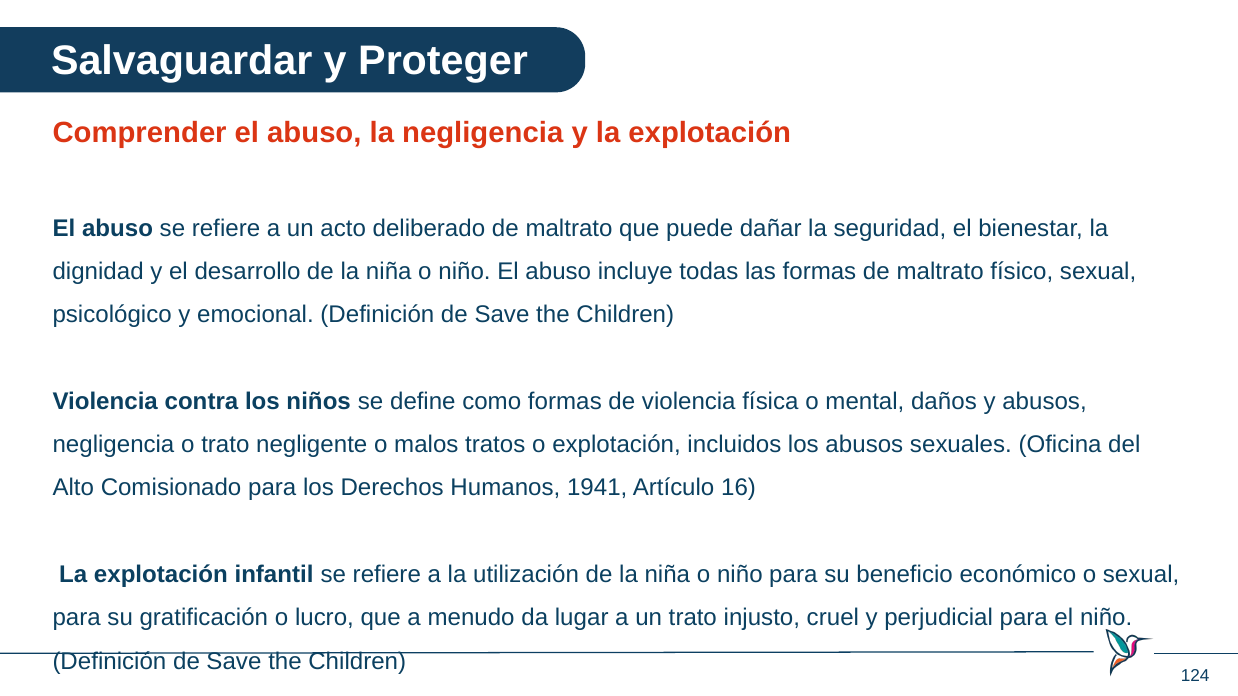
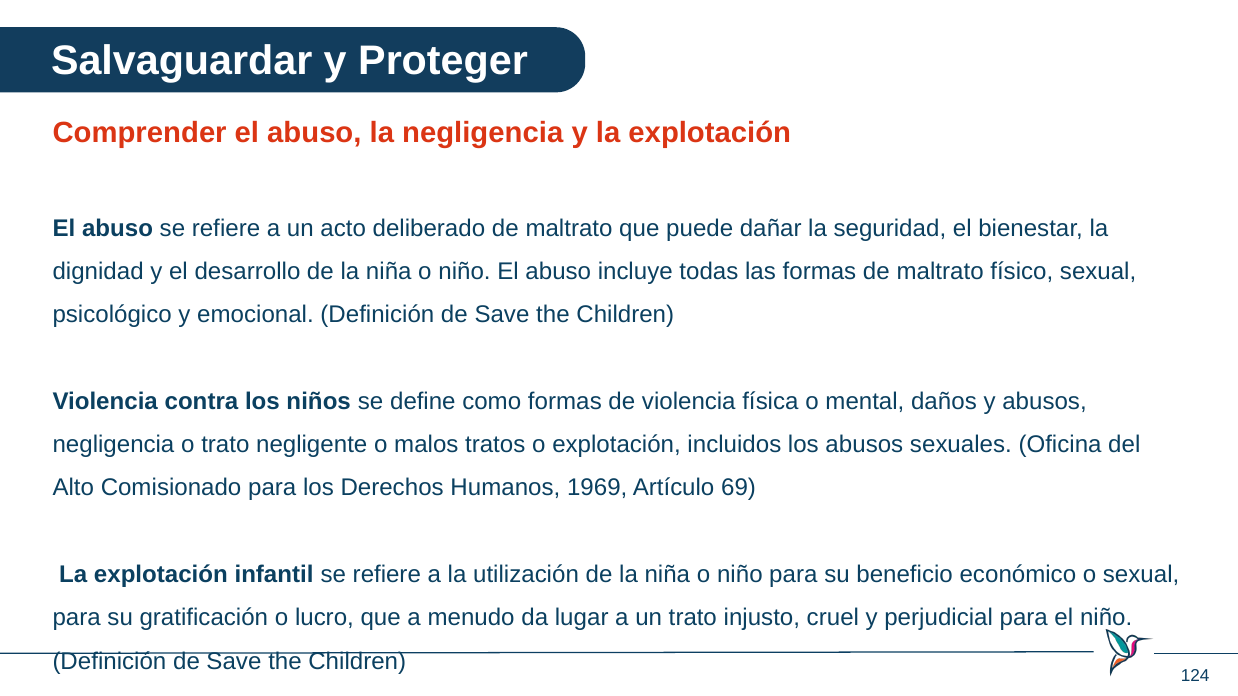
1941: 1941 -> 1969 (597, 488)
16: 16 -> 69 (739, 488)
